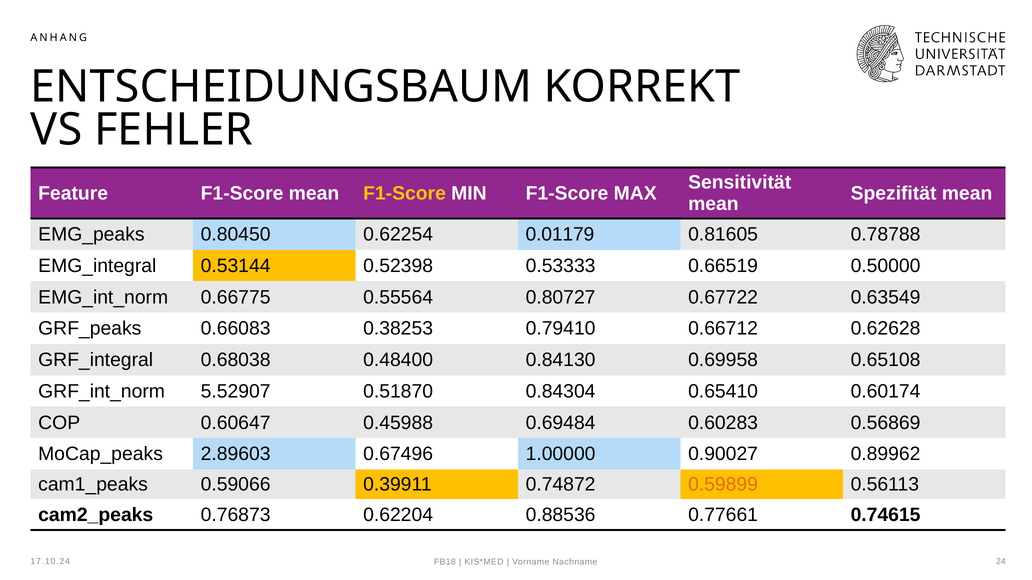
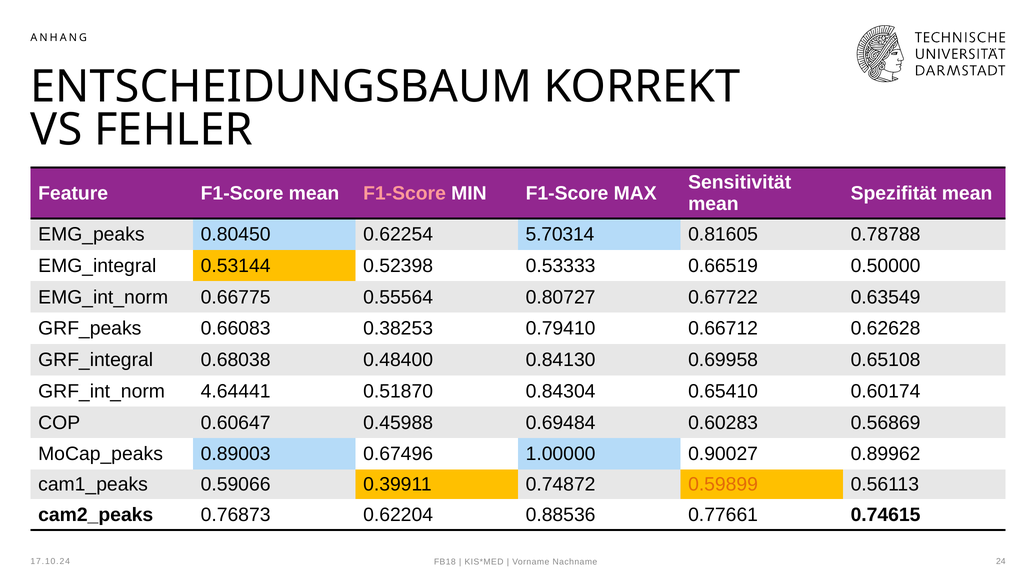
F1-Score colour: yellow -> pink (405, 193)
0.01179: 0.01179 -> 5.70314 (560, 235)
5.52907: 5.52907 -> 4.64441 (236, 392)
2.89603: 2.89603 -> 0.89003 (236, 454)
